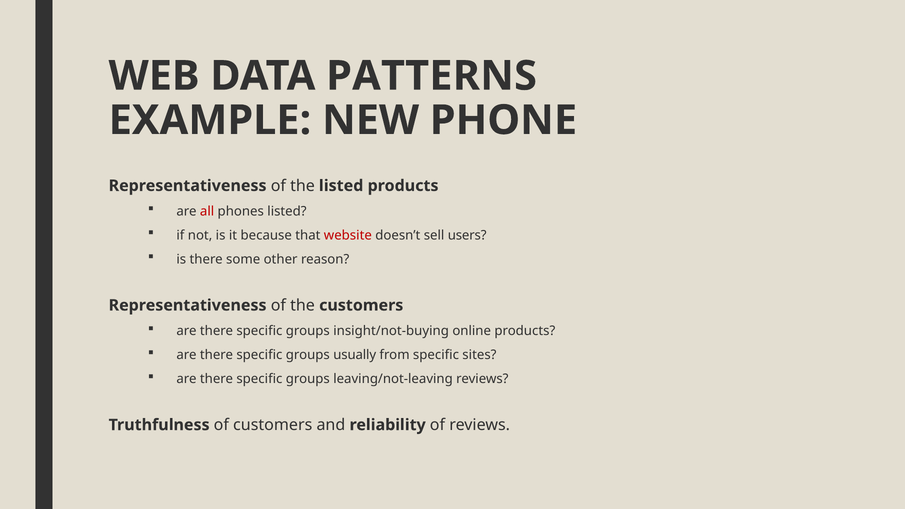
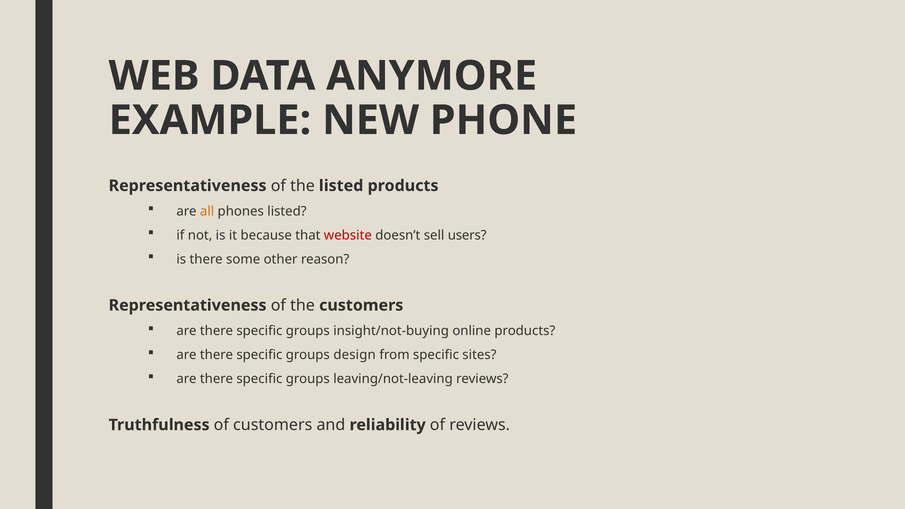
PATTERNS: PATTERNS -> ANYMORE (432, 76)
all colour: red -> orange (207, 211)
usually: usually -> design (355, 355)
